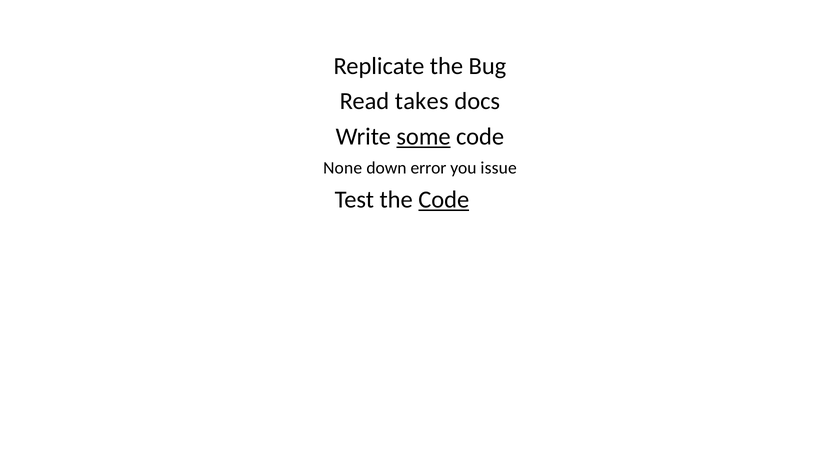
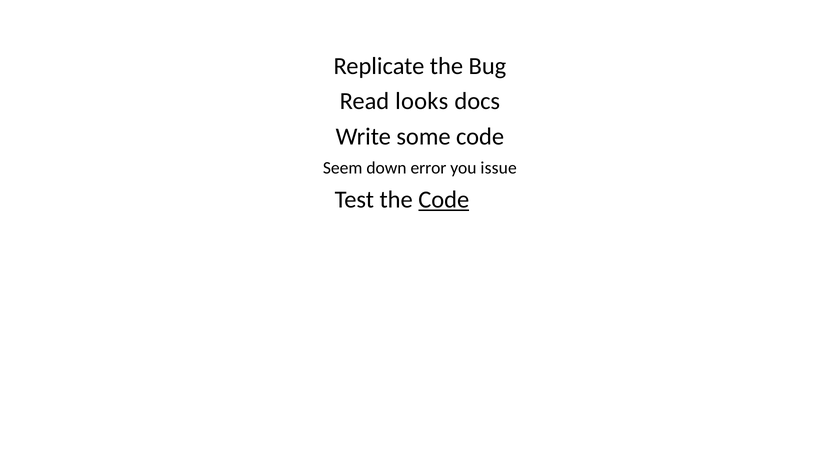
takes: takes -> looks (422, 101)
some underline: present -> none (424, 136)
None: None -> Seem (343, 168)
